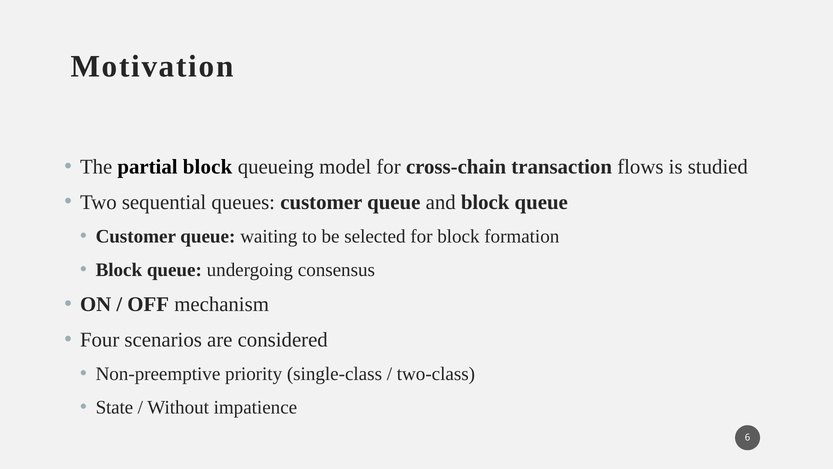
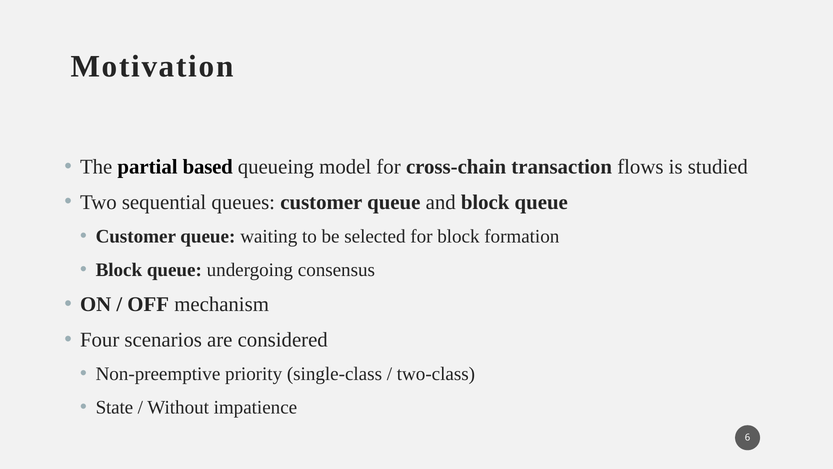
partial block: block -> based (208, 167)
